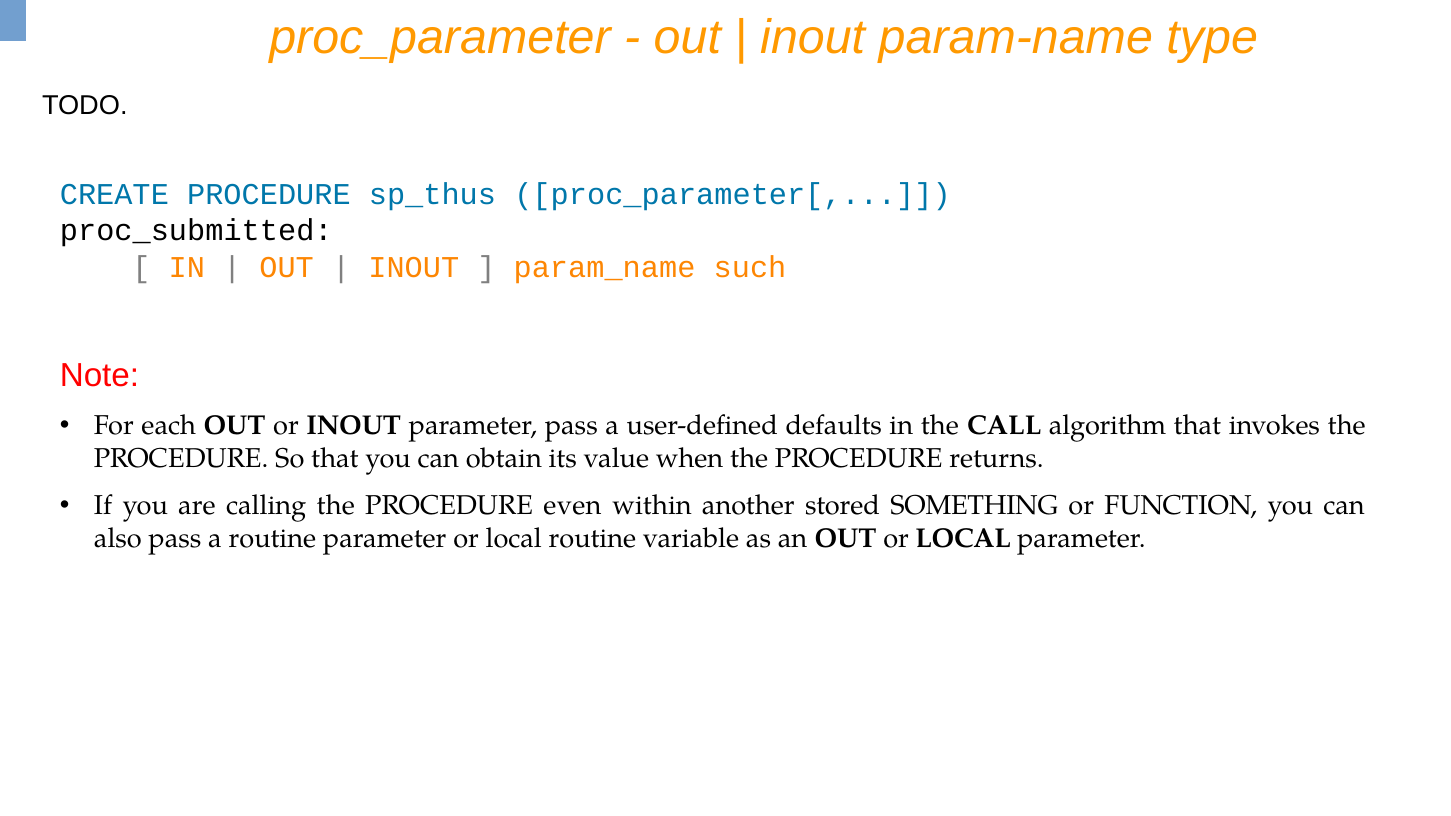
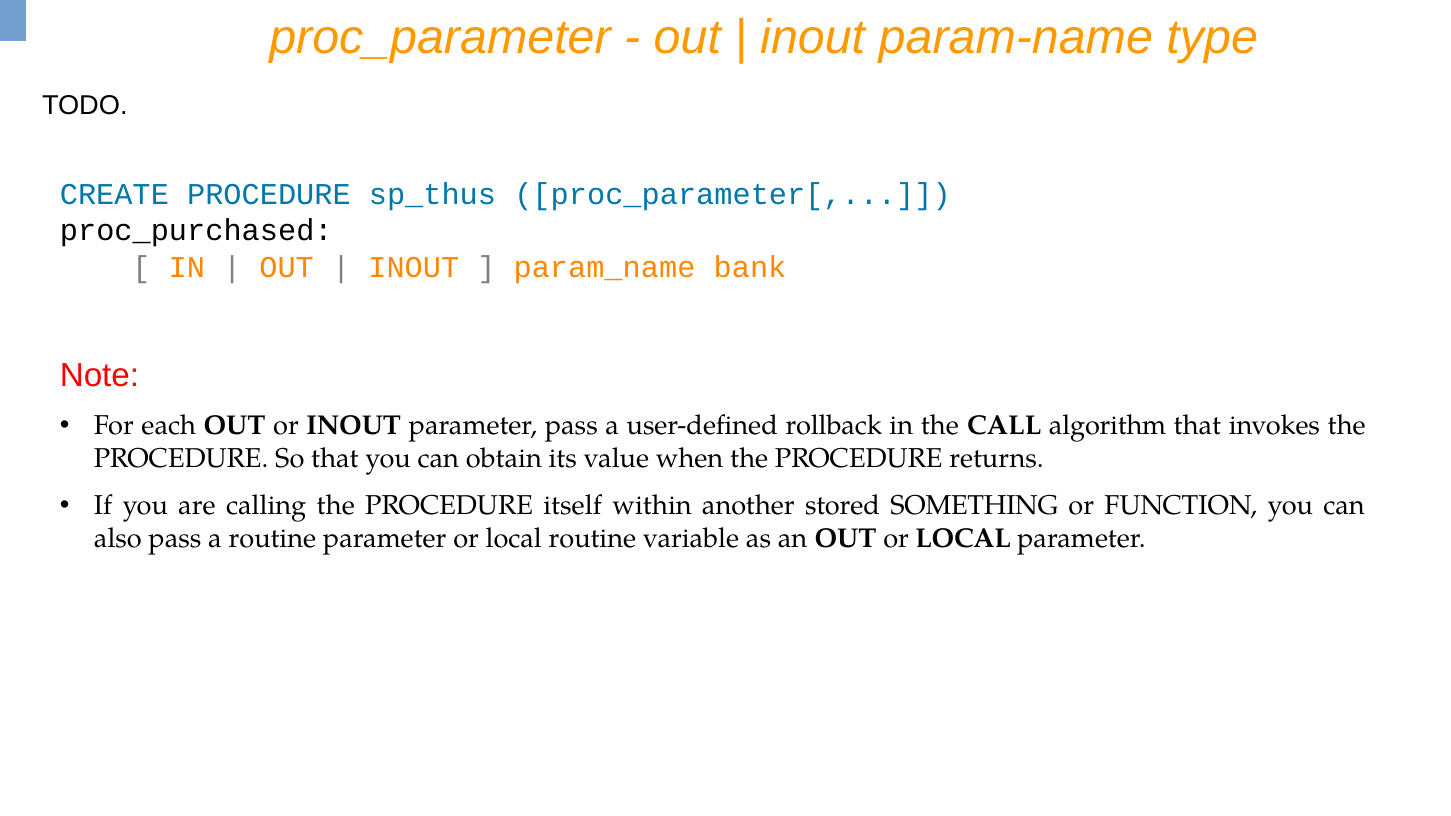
proc_submitted: proc_submitted -> proc_purchased (196, 231)
such: such -> bank (750, 267)
defaults: defaults -> rollback (834, 426)
even: even -> itself (573, 506)
